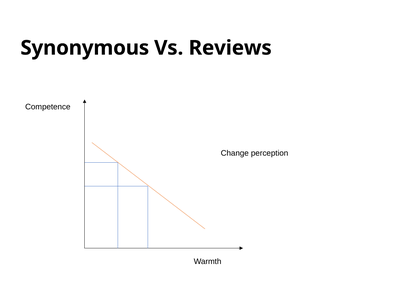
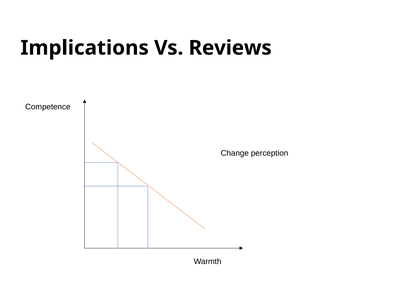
Synonymous: Synonymous -> Implications (85, 48)
